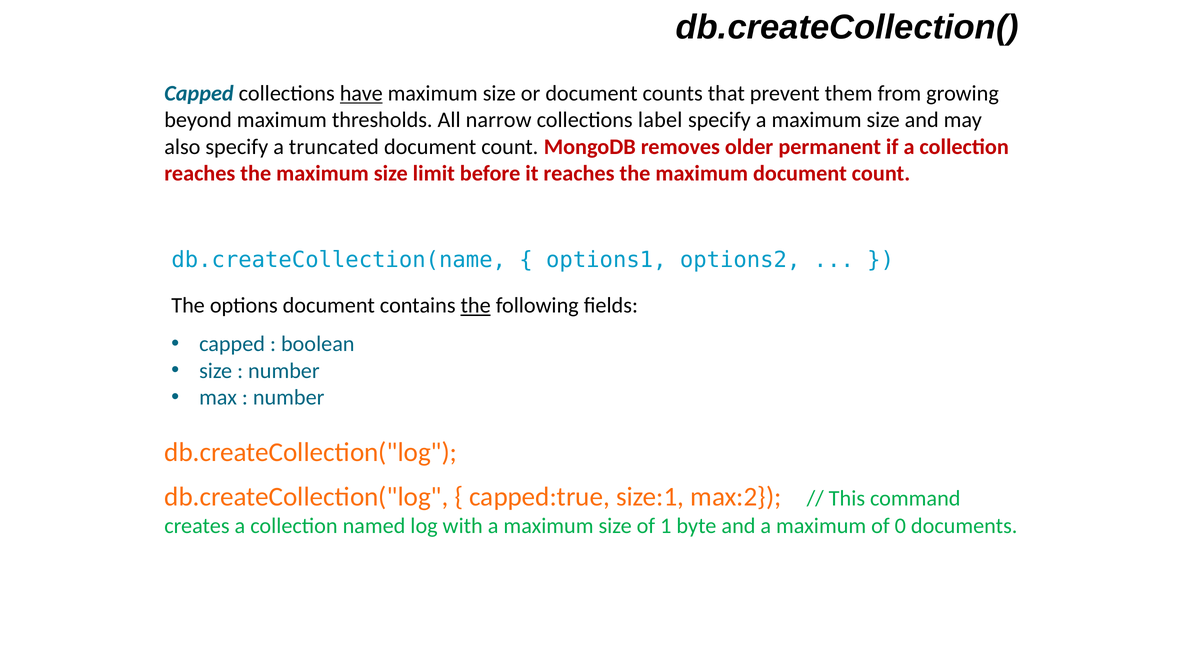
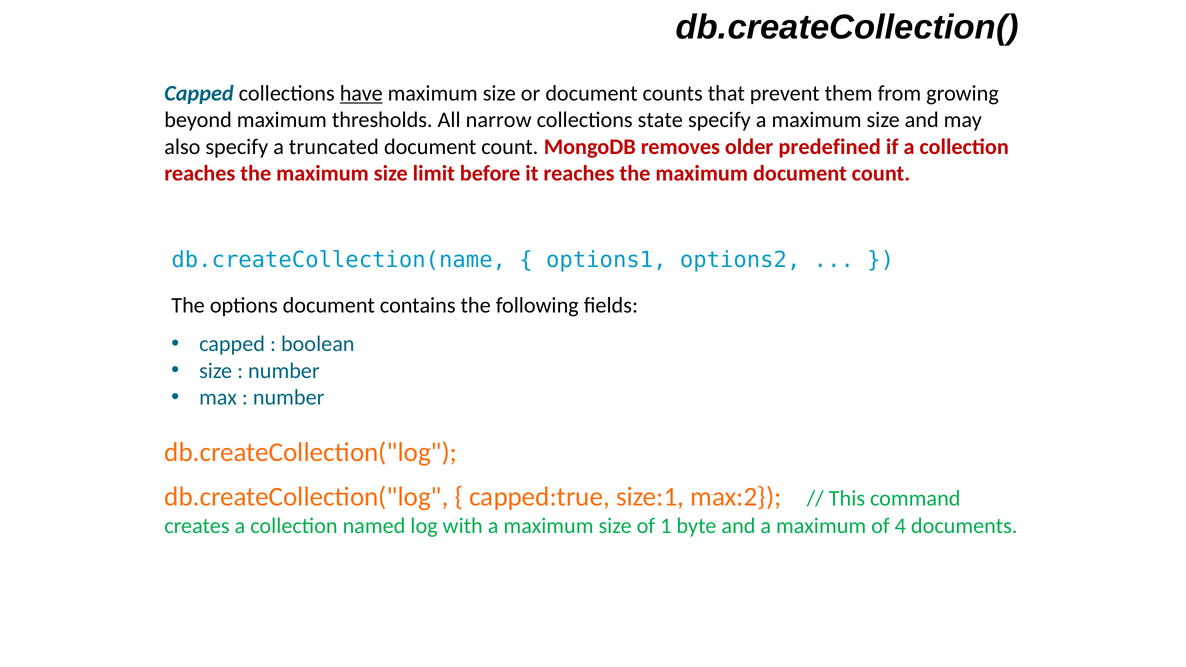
label: label -> state (660, 120)
permanent: permanent -> predefined (830, 147)
the underline: present -> none (476, 306)
0: 0 -> 4 (900, 526)
